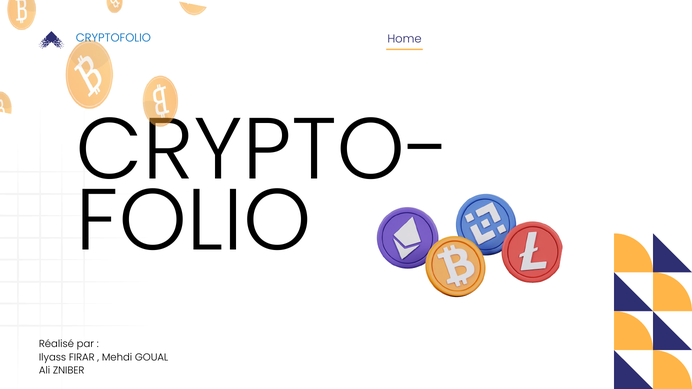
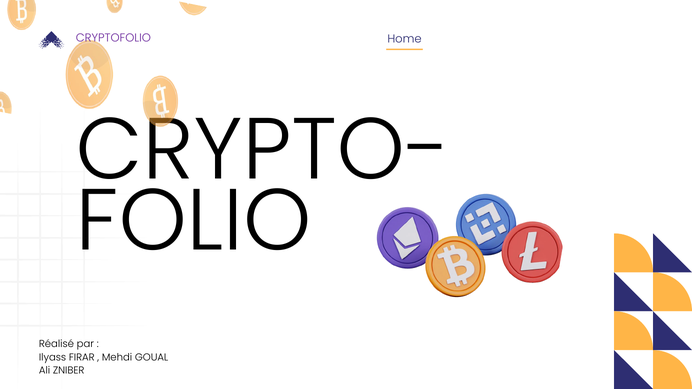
CRYPTOFOLIO colour: blue -> purple (113, 38)
